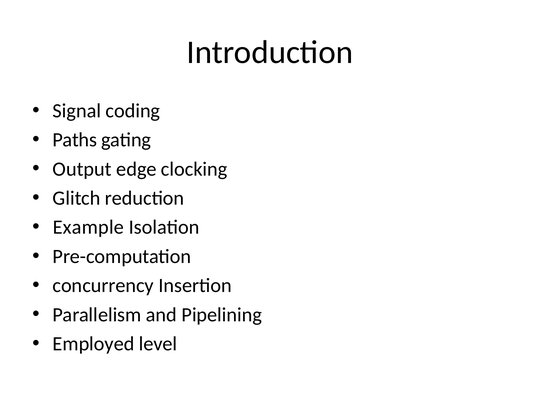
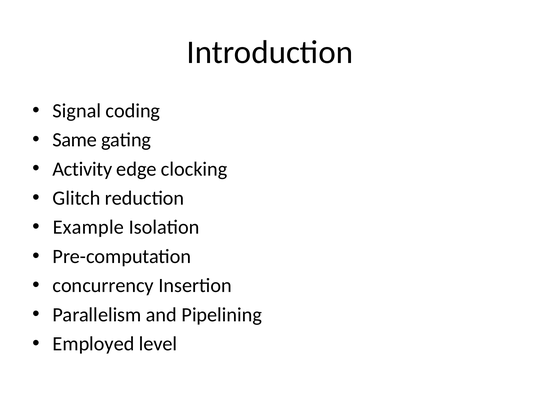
Paths: Paths -> Same (75, 140)
Output: Output -> Activity (82, 169)
